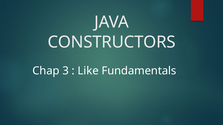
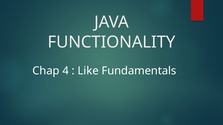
CONSTRUCTORS: CONSTRUCTORS -> FUNCTIONALITY (112, 42)
3: 3 -> 4 (66, 71)
